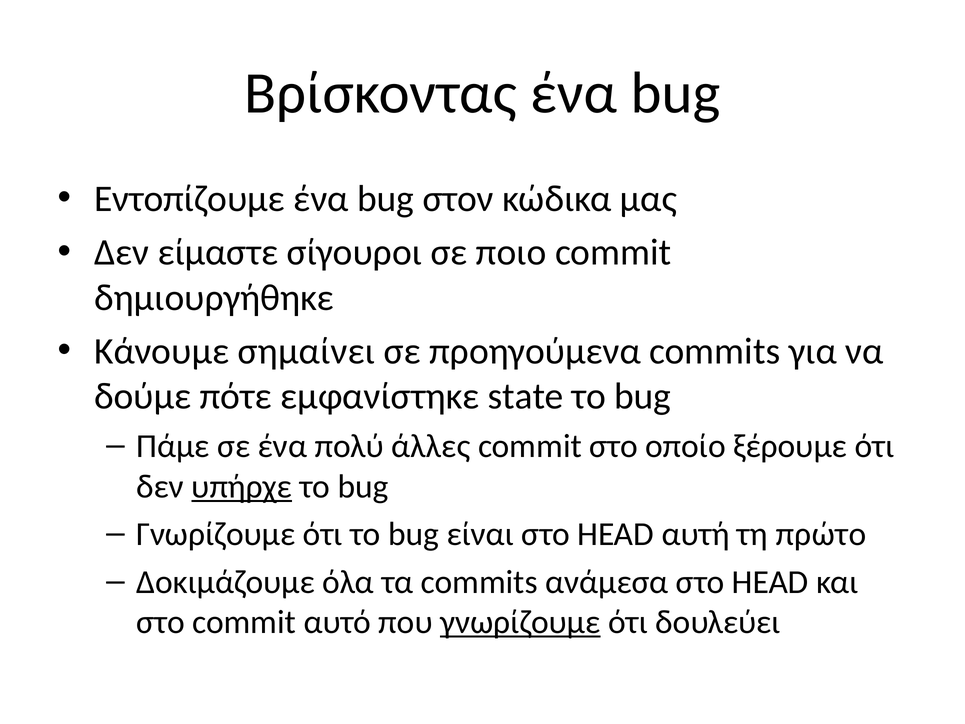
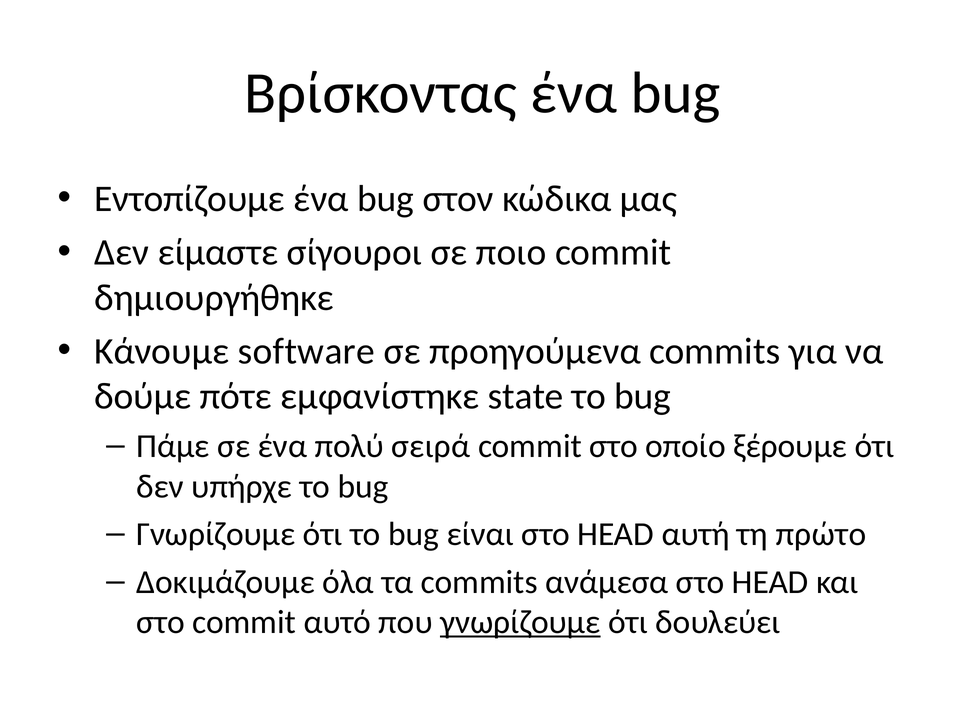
σημαίνει: σημαίνει -> software (306, 351)
άλλες: άλλες -> σειρά (431, 446)
υπήρχε underline: present -> none (242, 486)
